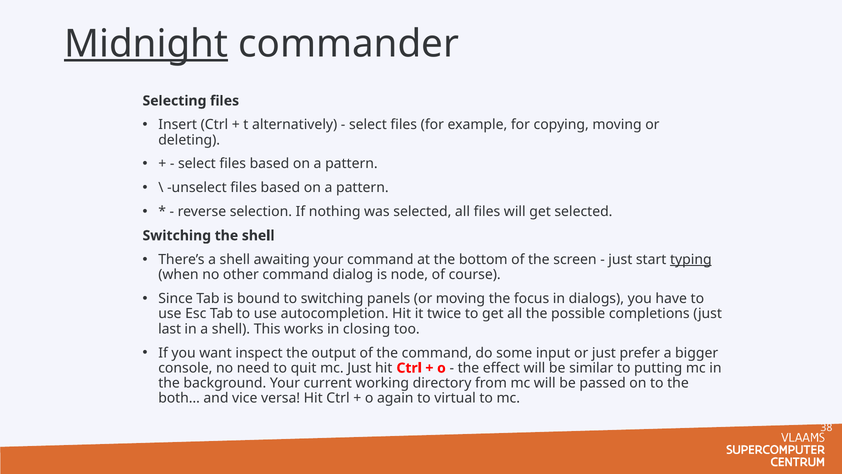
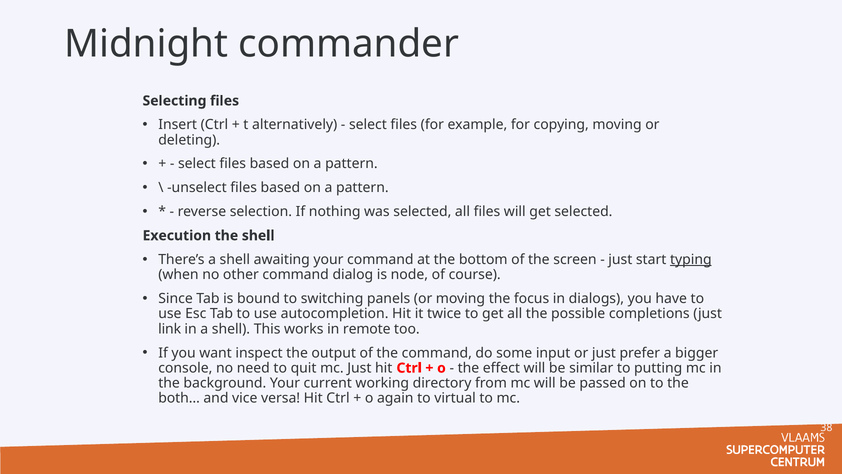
Midnight underline: present -> none (146, 44)
Switching: Switching -> Execution (177, 235)
last: last -> link (170, 329)
closing: closing -> remote (367, 329)
